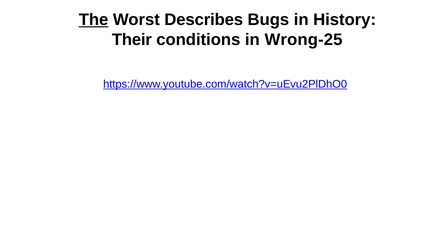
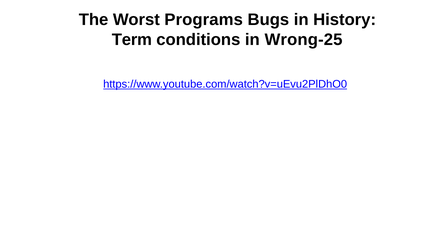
The underline: present -> none (94, 19)
Describes: Describes -> Programs (204, 19)
Their: Their -> Term (132, 39)
